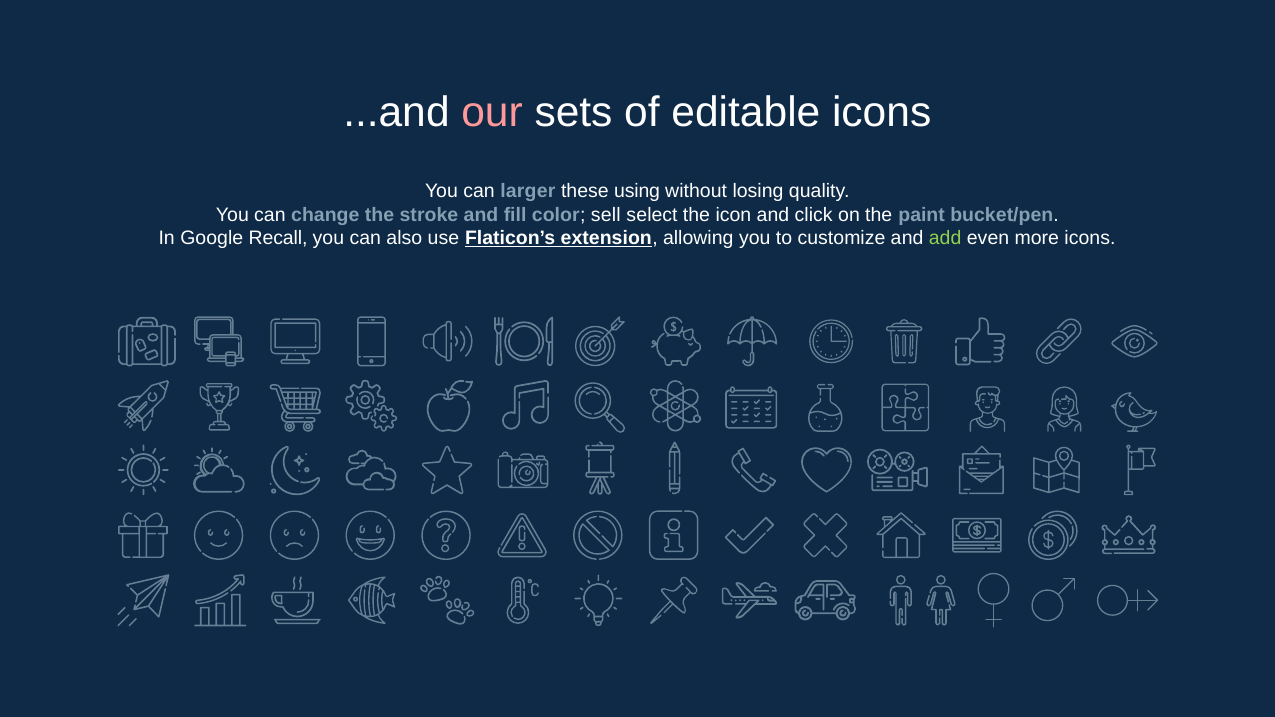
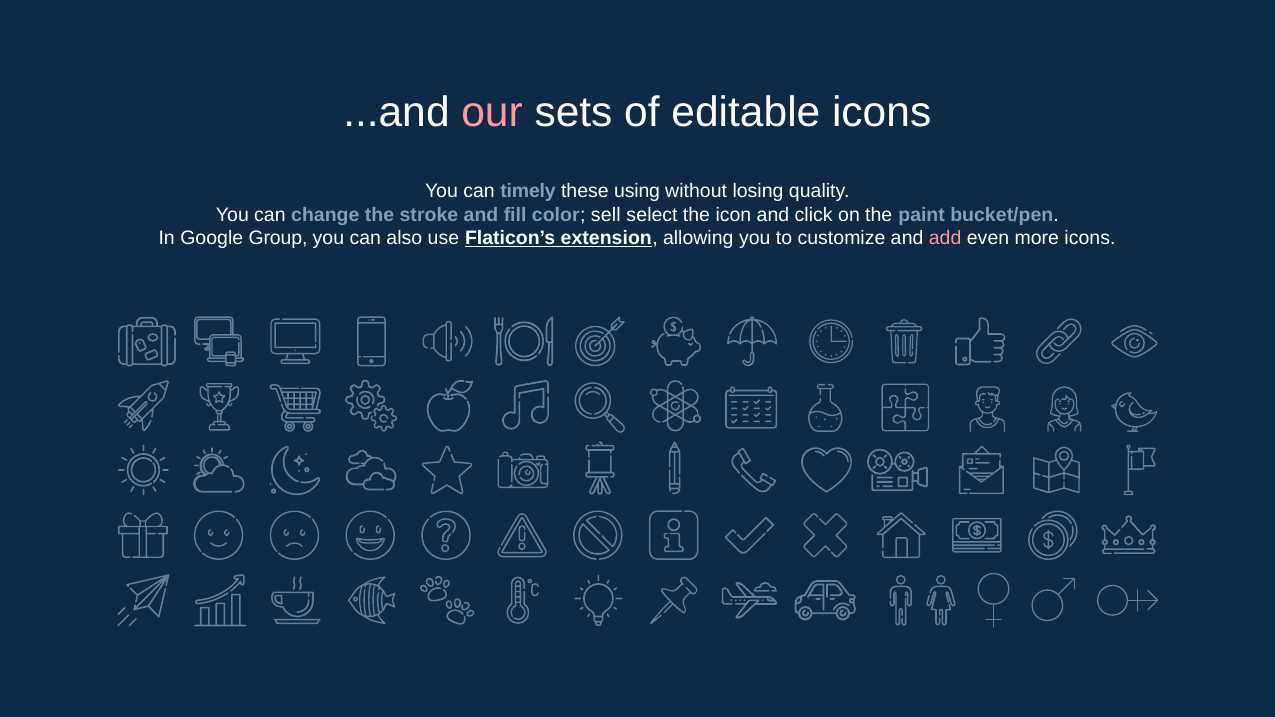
larger: larger -> timely (528, 191)
Recall: Recall -> Group (278, 238)
add colour: light green -> pink (945, 238)
